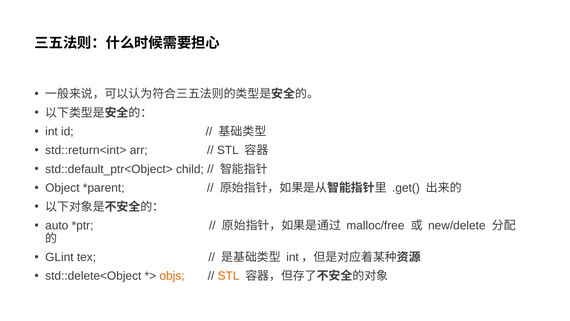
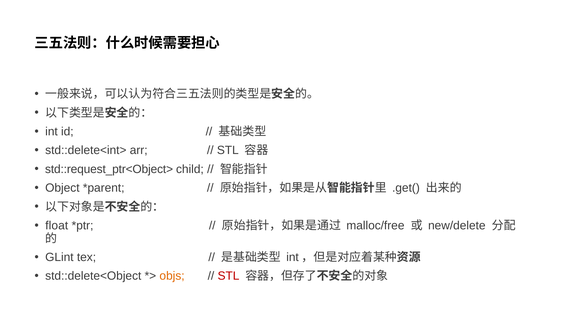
std::return<int>: std::return<int> -> std::delete<int> (86, 150)
std::default_ptr<Object>: std::default_ptr<Object> -> std::request_ptr<Object> (109, 169)
auto: auto -> float (57, 225)
STL colour: orange -> red (228, 276)
